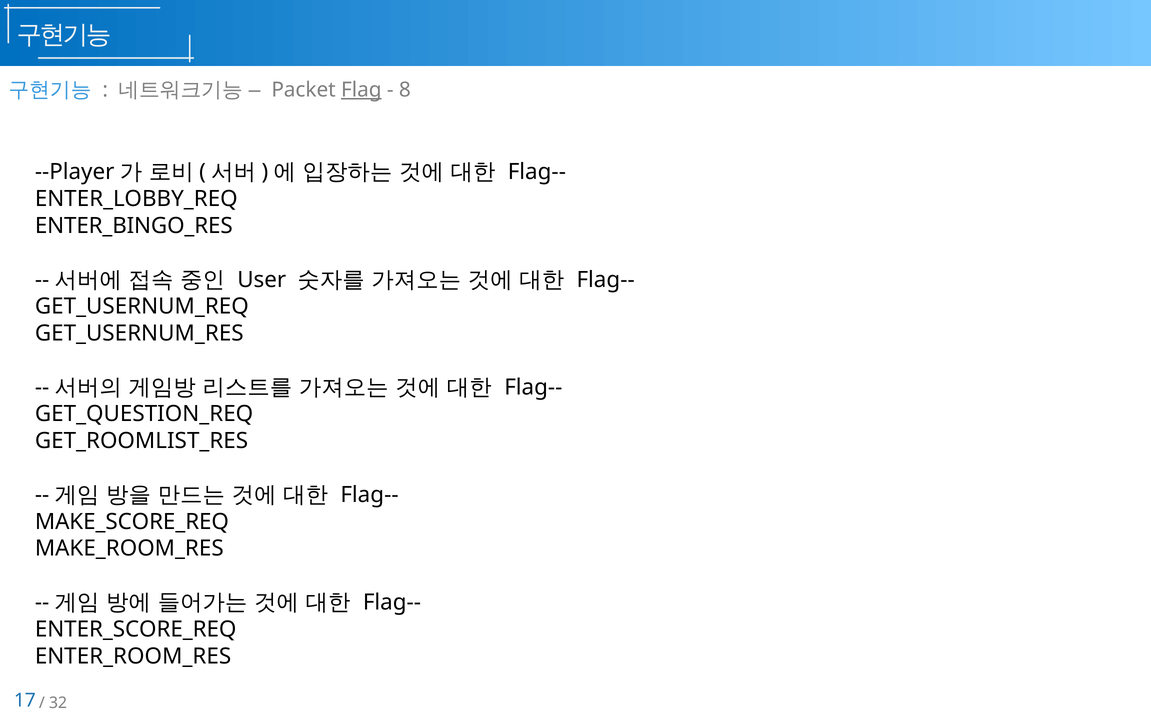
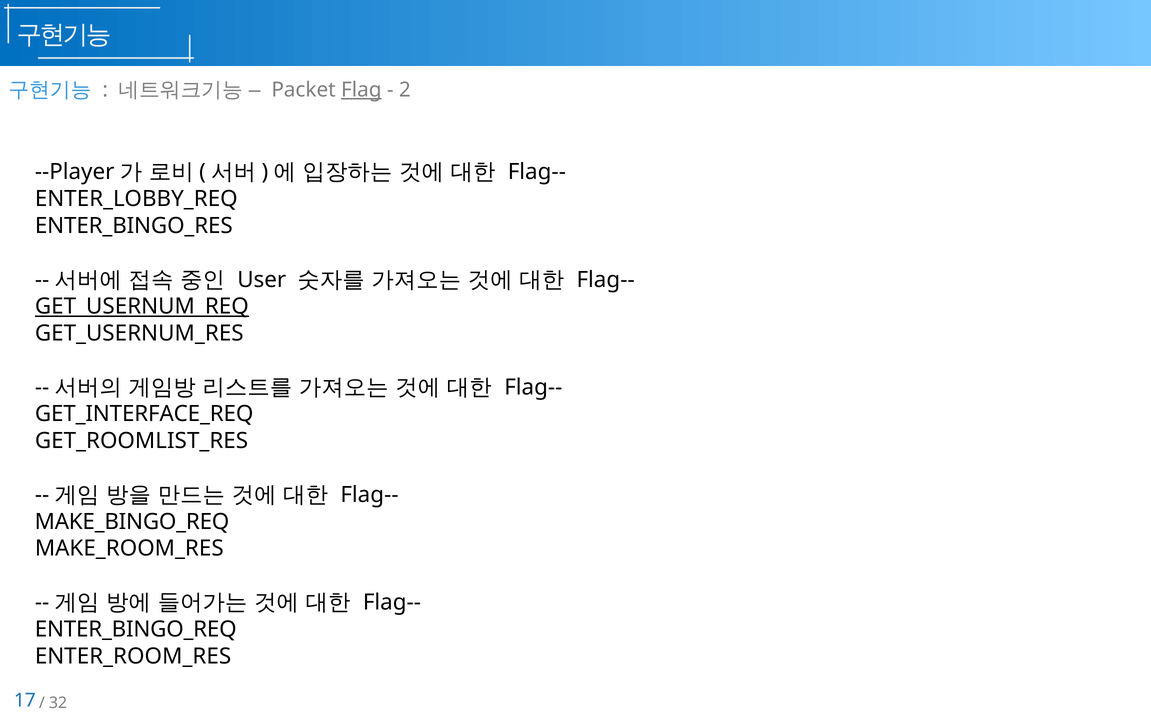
8: 8 -> 2 (405, 90)
GET_USERNUM_REQ underline: none -> present (142, 306)
GET_QUESTION_REQ: GET_QUESTION_REQ -> GET_INTERFACE_REQ (144, 414)
MAKE_SCORE_REQ: MAKE_SCORE_REQ -> MAKE_BINGO_REQ (132, 521)
ENTER_SCORE_REQ: ENTER_SCORE_REQ -> ENTER_BINGO_REQ (136, 629)
